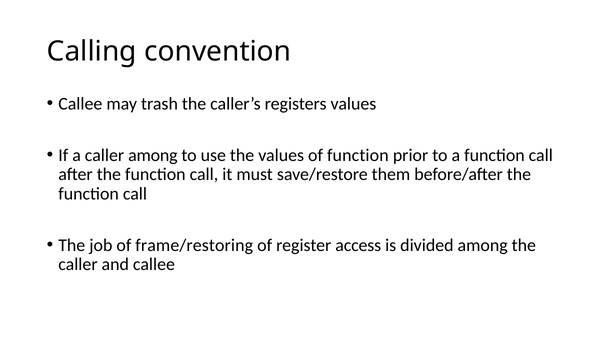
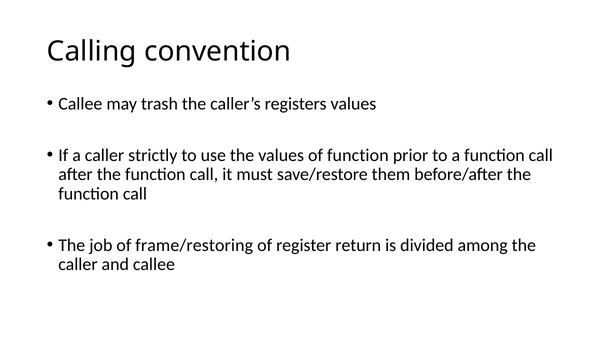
caller among: among -> strictly (153, 155)
access: access -> return (358, 245)
